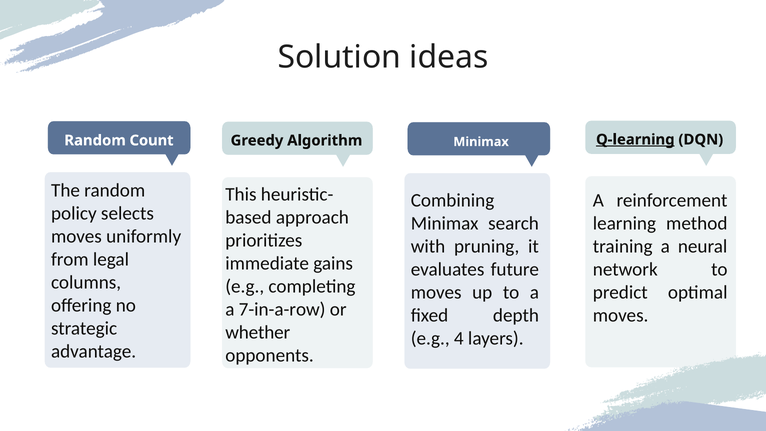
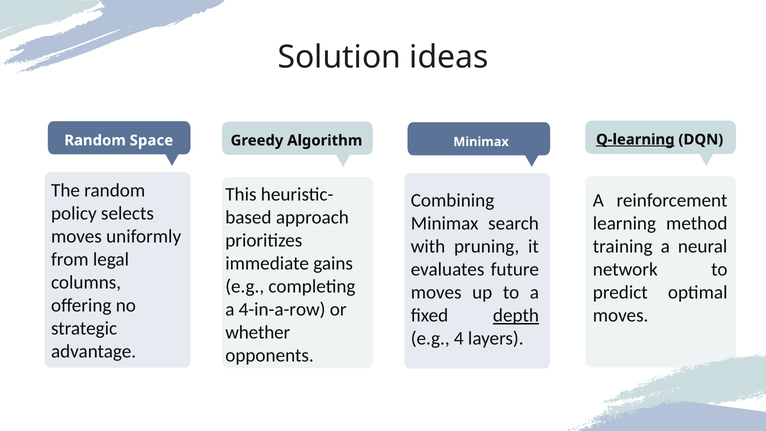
Count: Count -> Space (151, 140)
7-in-a-row: 7-in-a-row -> 4-in-a-row (282, 309)
depth underline: none -> present (516, 315)
